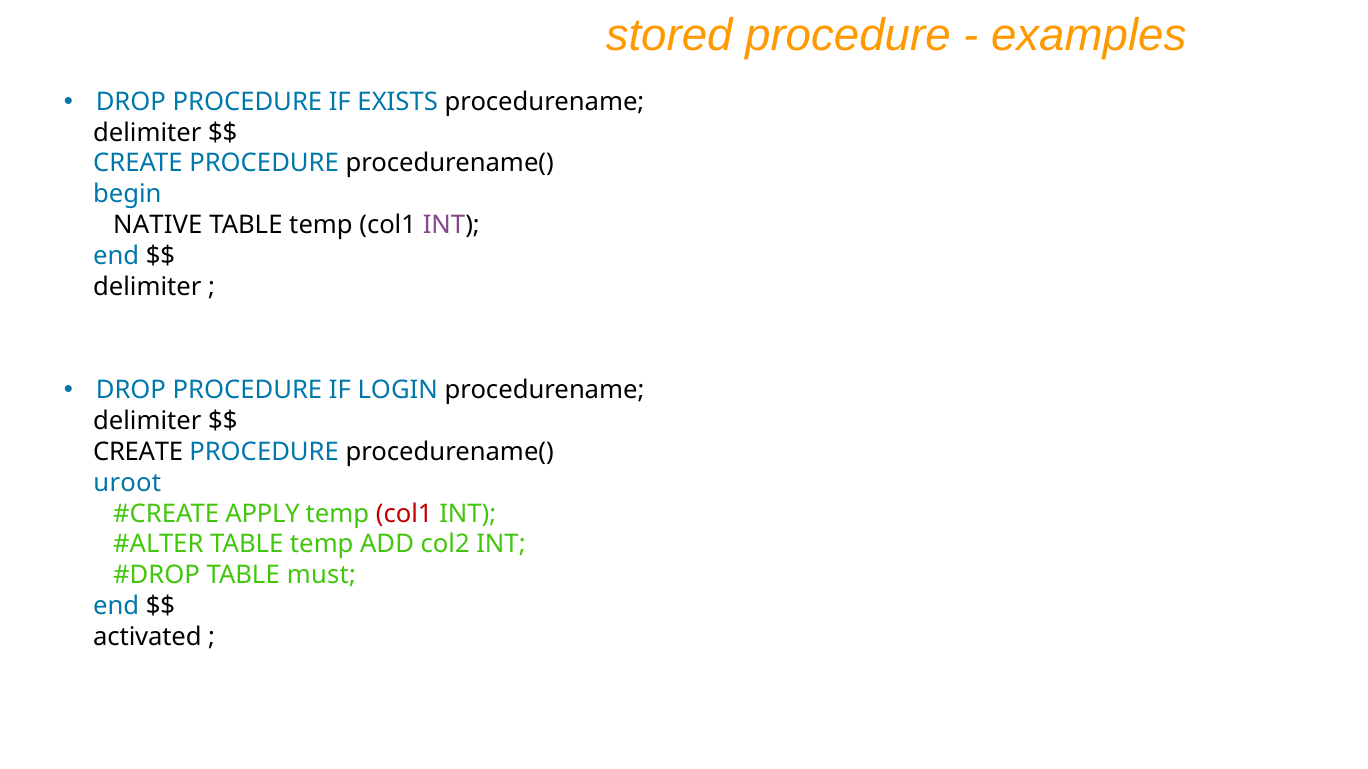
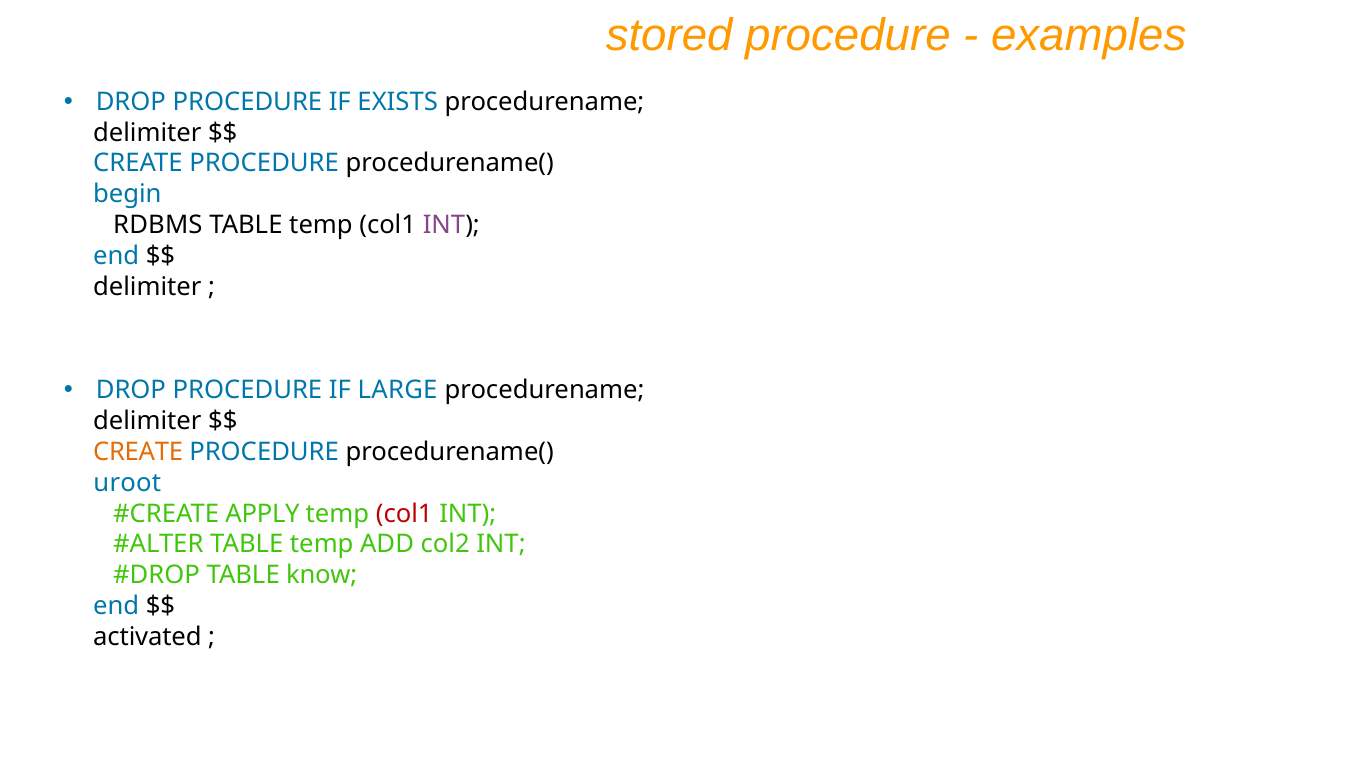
NATIVE: NATIVE -> RDBMS (158, 225)
LOGIN: LOGIN -> LARGE (398, 391)
CREATE colour: black -> orange (138, 452)
must: must -> know (322, 575)
